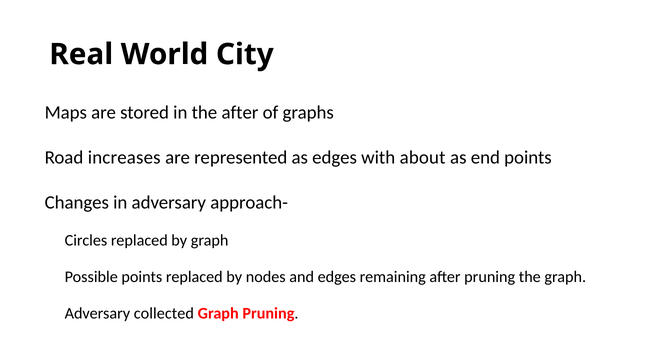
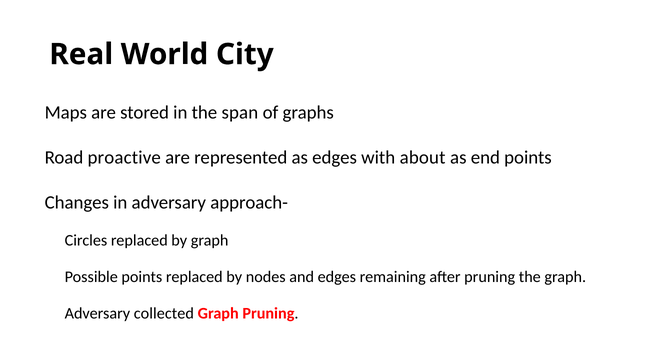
the after: after -> span (240, 112)
increases: increases -> proactive (124, 158)
